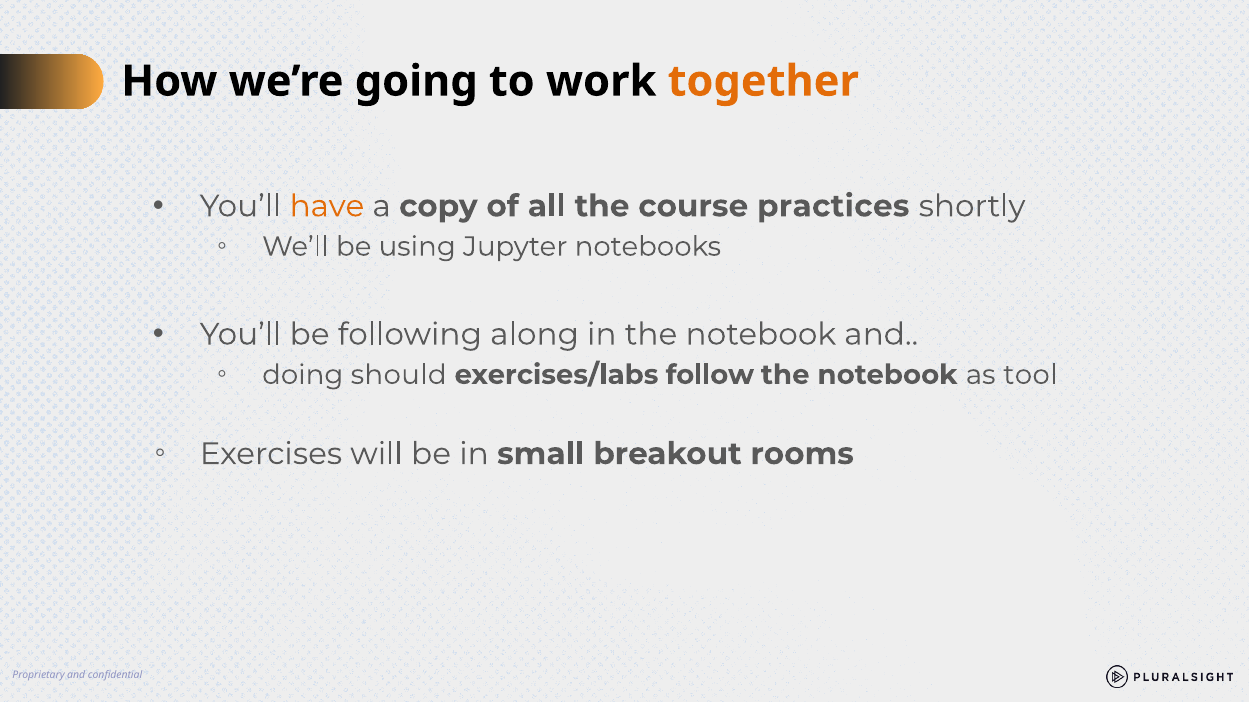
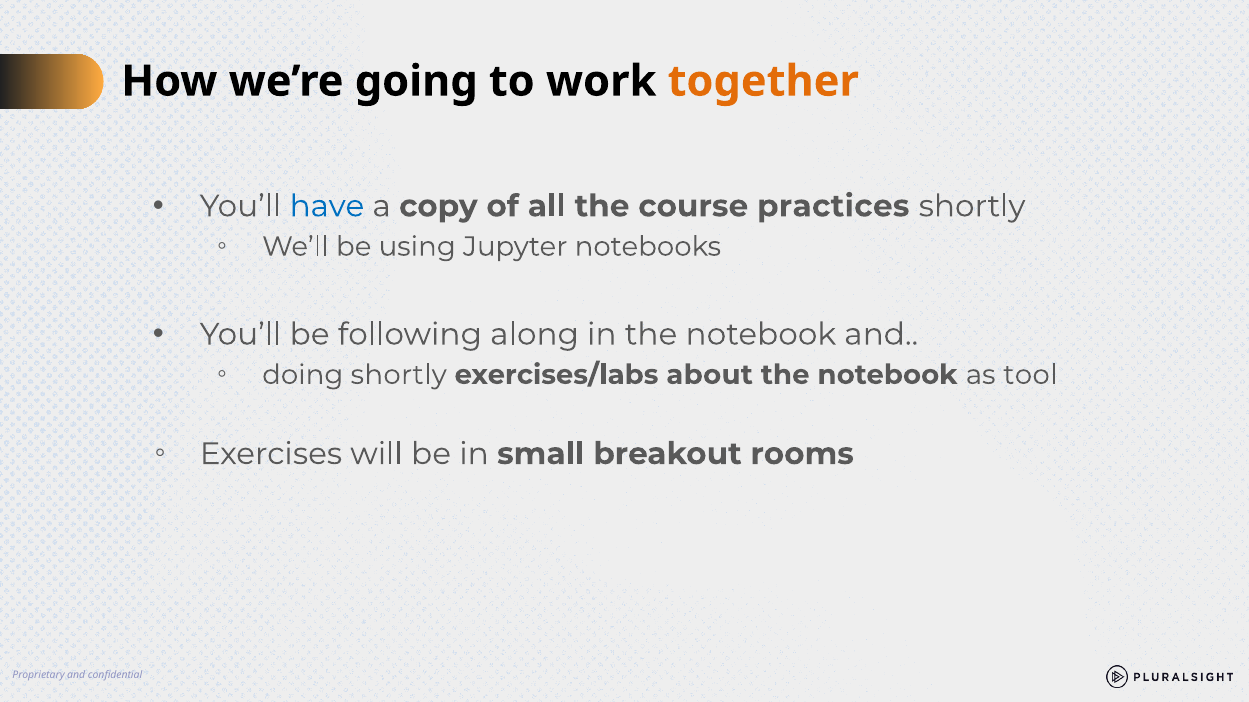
have colour: orange -> blue (327, 206)
doing should: should -> shortly (399, 375)
follow: follow -> about (710, 375)
